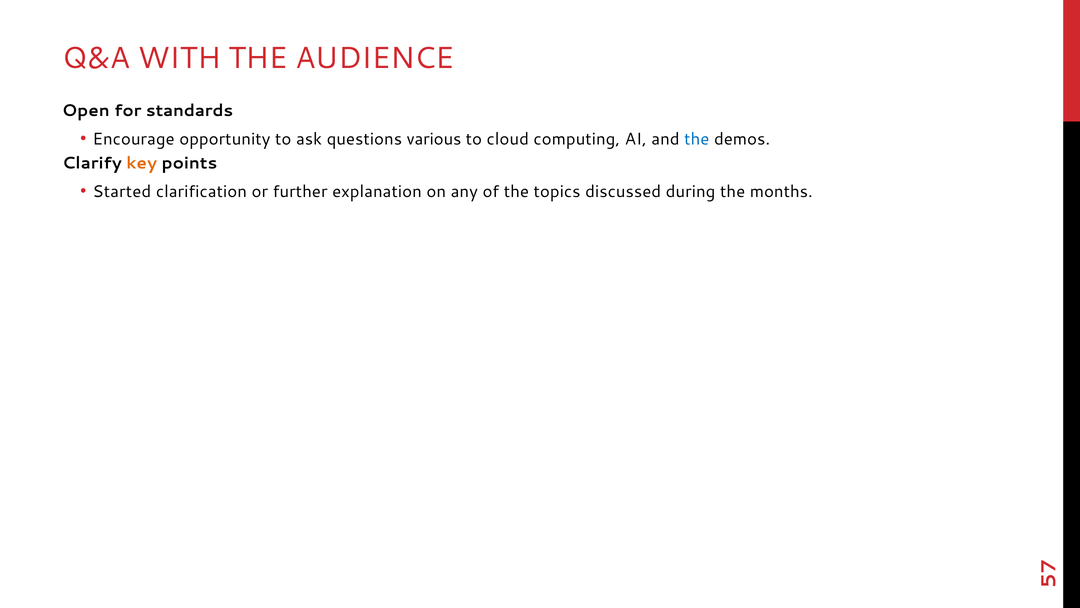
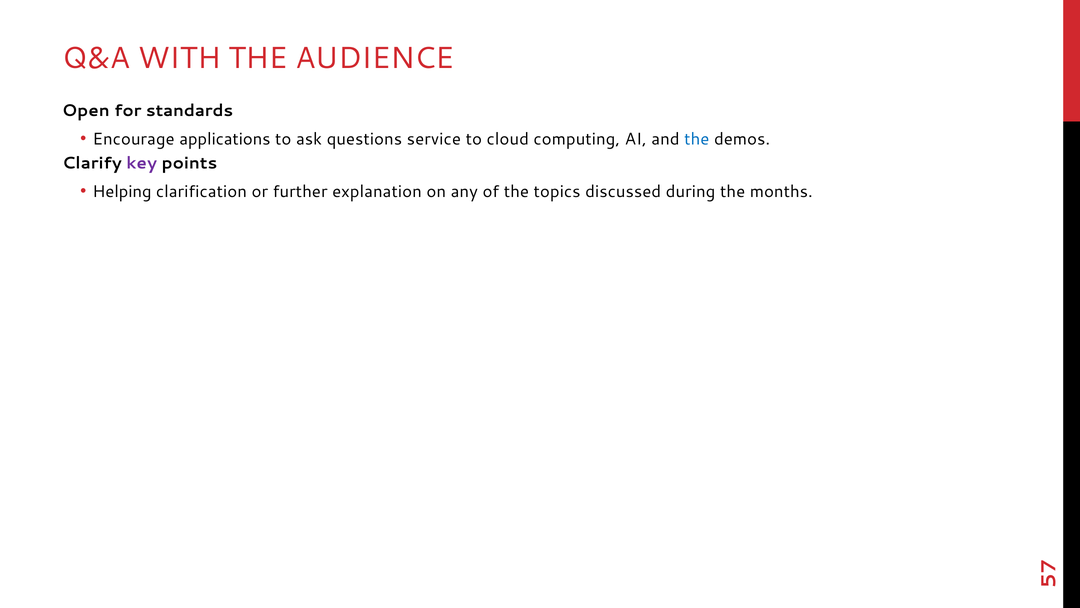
opportunity: opportunity -> applications (225, 139)
various: various -> service (434, 139)
key colour: orange -> purple (142, 163)
Started: Started -> Helping (122, 192)
